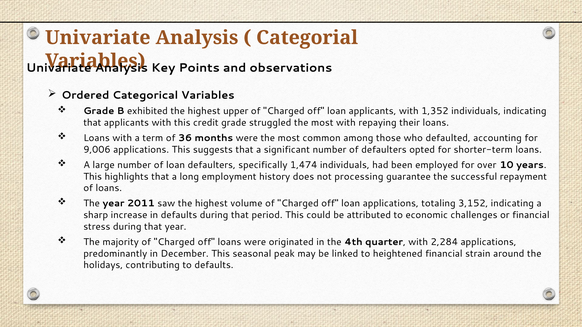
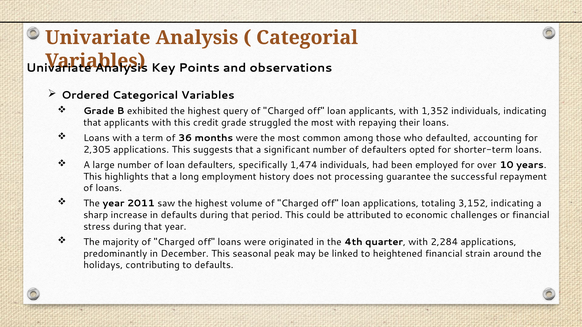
upper: upper -> query (236, 111)
9,006: 9,006 -> 2,305 (97, 150)
